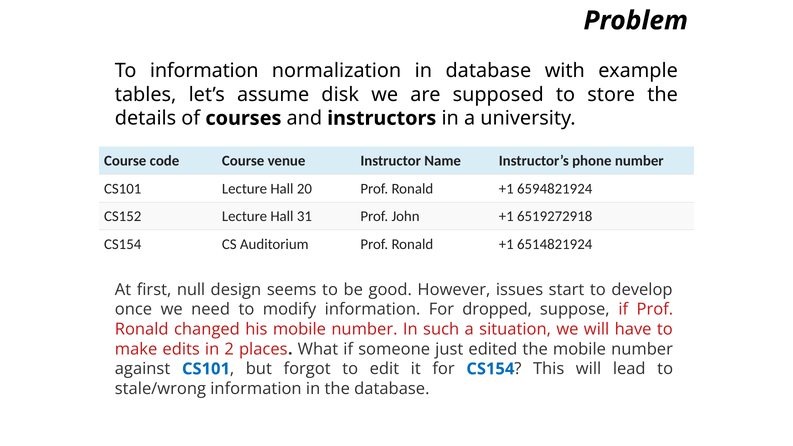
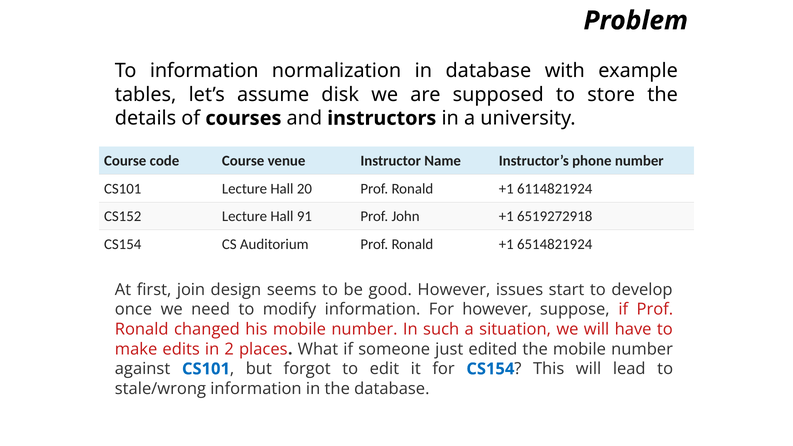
6594821924: 6594821924 -> 6114821924 (555, 189)
31: 31 -> 91 (304, 216)
null: null -> join (191, 290)
For dropped: dropped -> however (497, 309)
